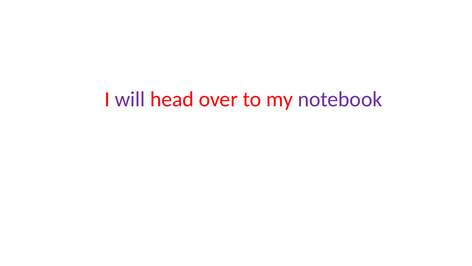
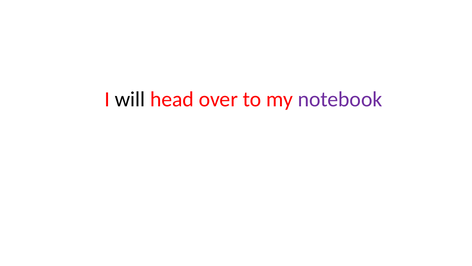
will colour: purple -> black (130, 99)
